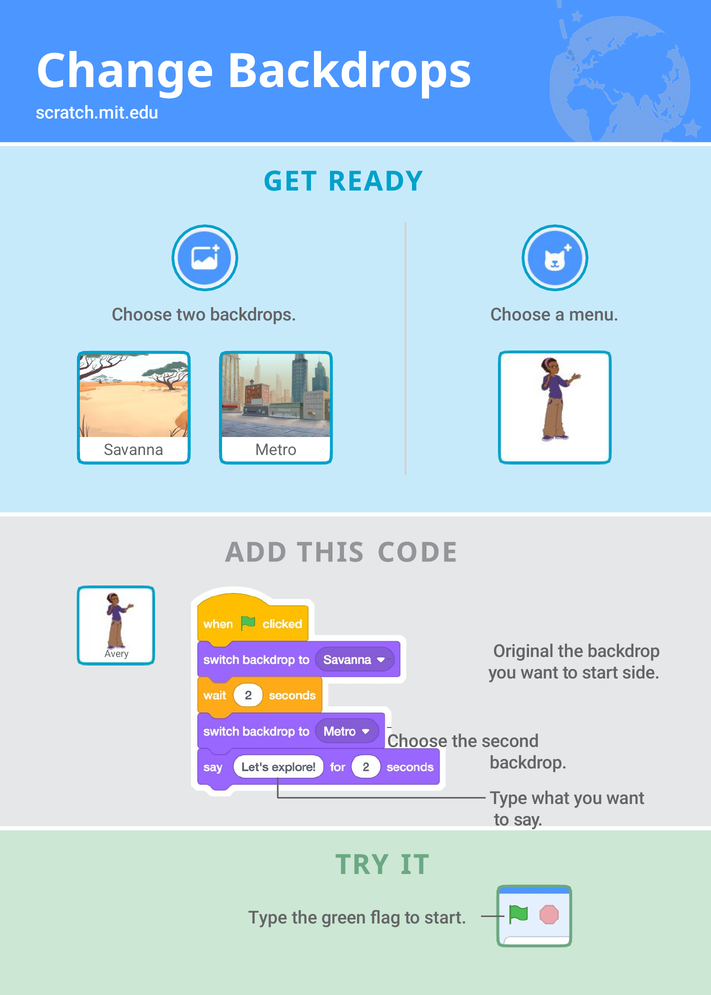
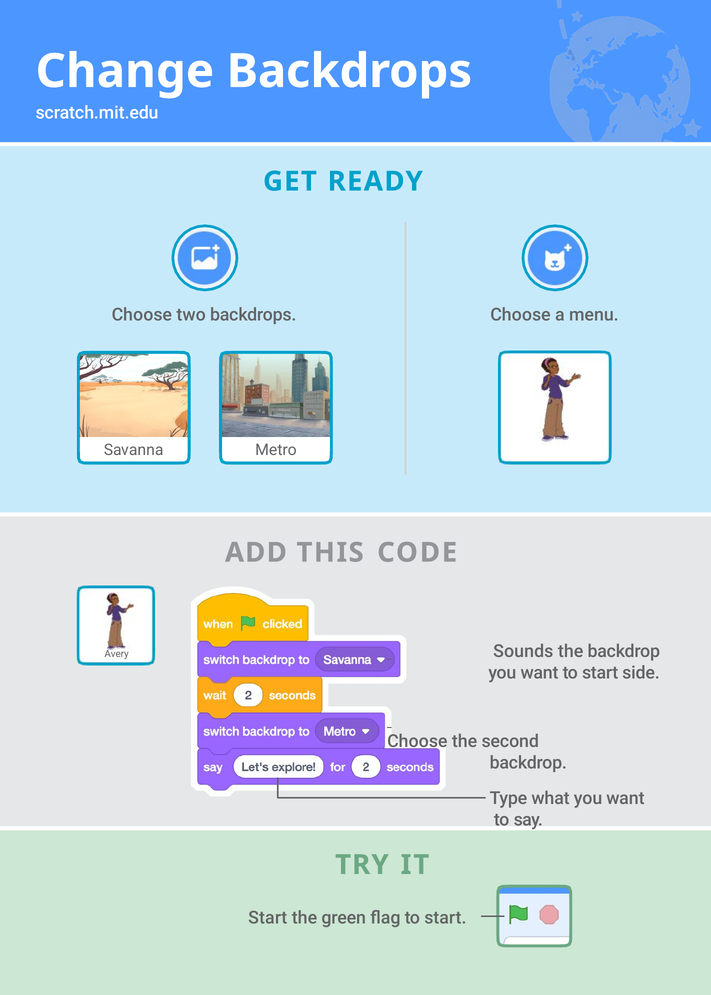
Original: Original -> Sounds (523, 652)
Type: Type -> Start (268, 918)
